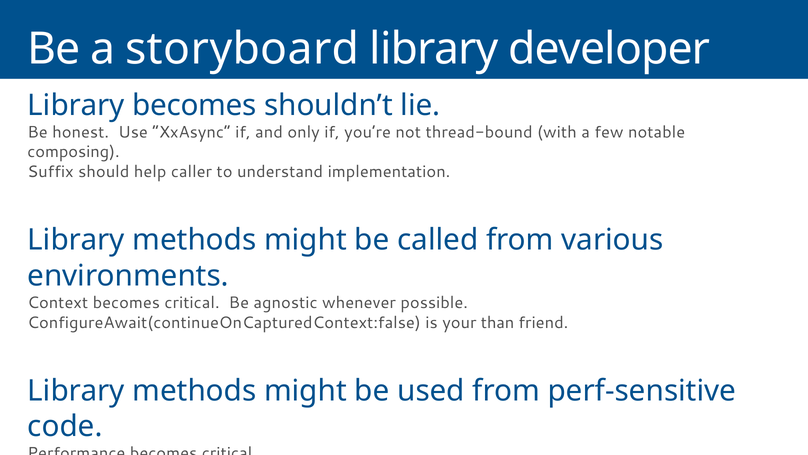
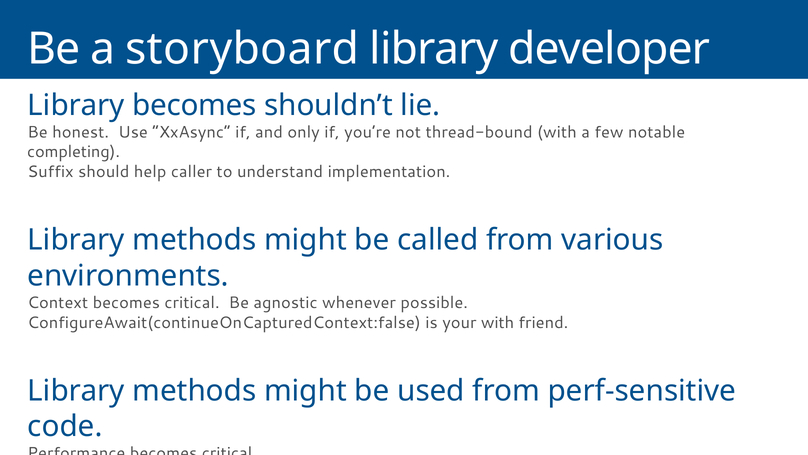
composing: composing -> completing (74, 152)
your than: than -> with (498, 322)
